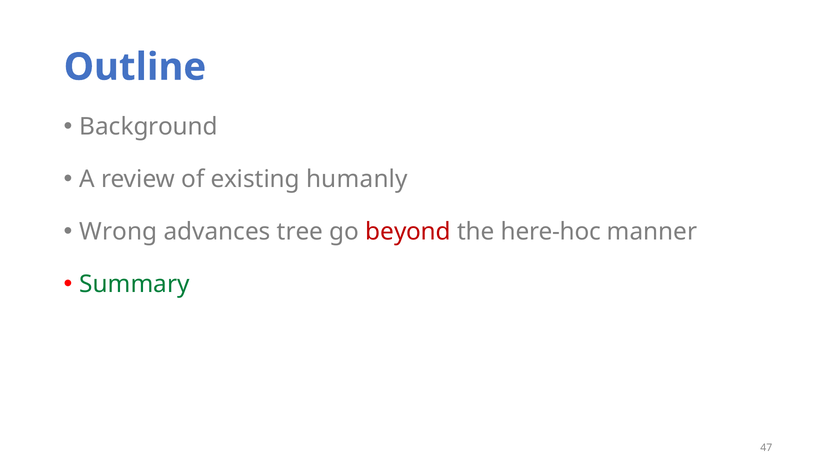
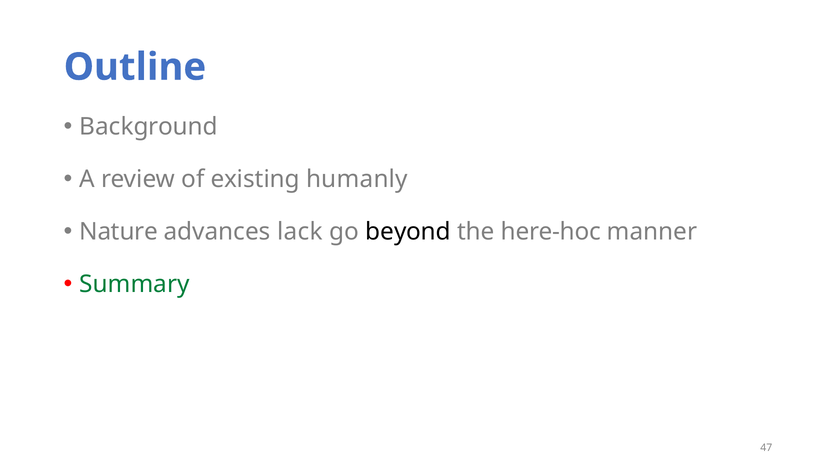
Wrong: Wrong -> Nature (119, 232)
tree: tree -> lack (300, 232)
beyond colour: red -> black (408, 232)
